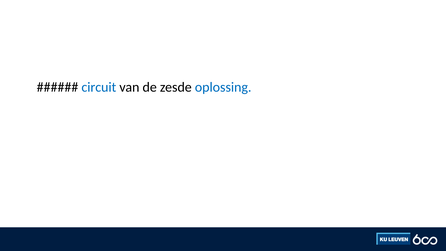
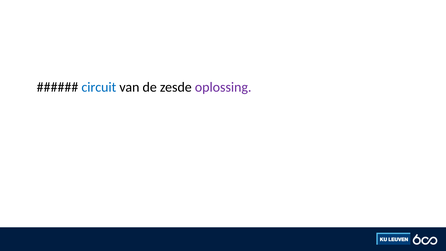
oplossing colour: blue -> purple (223, 87)
